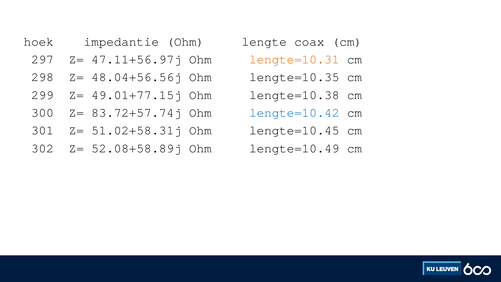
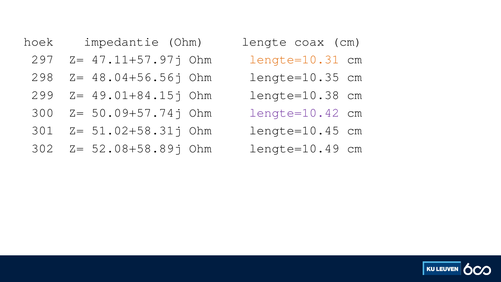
47.11+56.97j: 47.11+56.97j -> 47.11+57.97j (136, 59)
49.01+77.15j: 49.01+77.15j -> 49.01+84.15j (136, 95)
83.72+57.74j: 83.72+57.74j -> 50.09+57.74j (136, 113)
lengte=10.42 colour: blue -> purple (294, 113)
